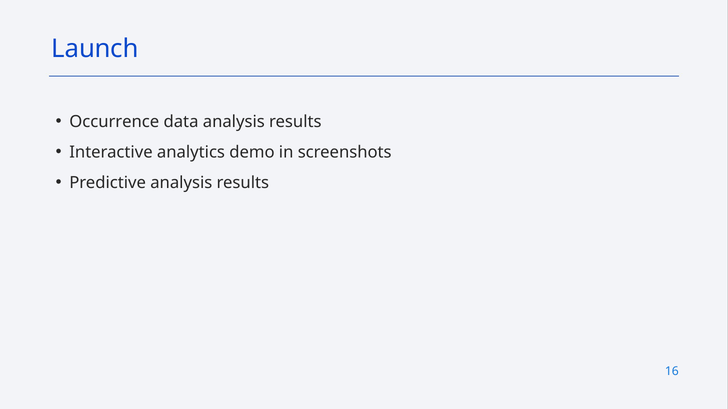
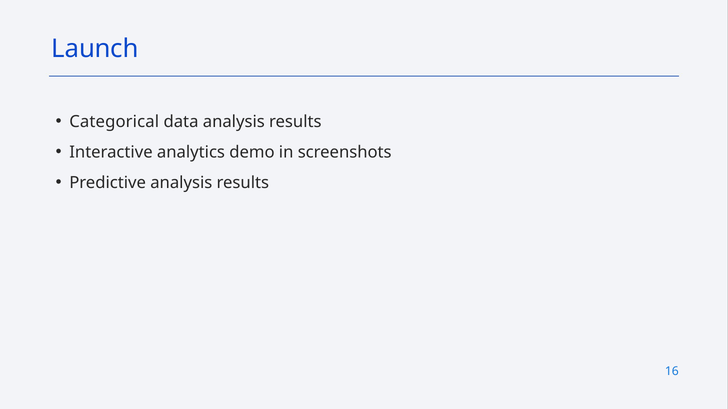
Occurrence: Occurrence -> Categorical (114, 122)
